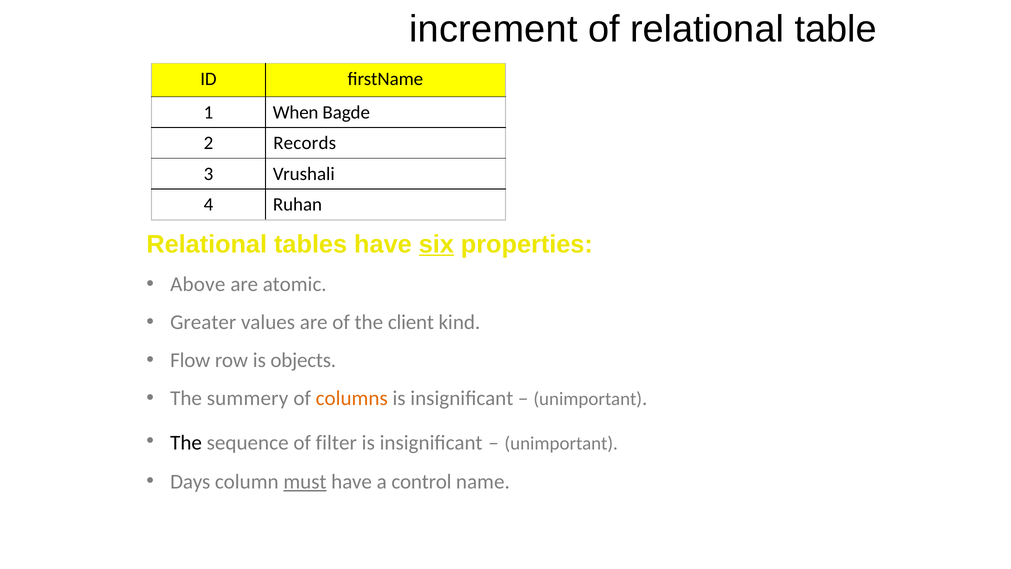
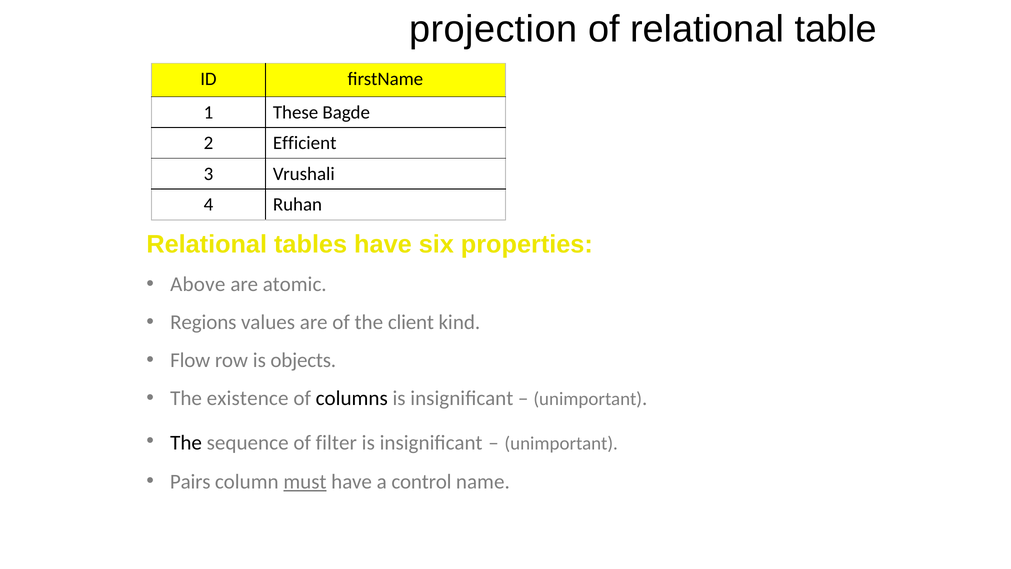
increment: increment -> projection (493, 29)
When: When -> These (296, 112)
Records: Records -> Efficient (305, 143)
six underline: present -> none (436, 244)
Greater: Greater -> Regions (203, 322)
summery: summery -> existence (248, 398)
columns colour: orange -> black (352, 398)
Days: Days -> Pairs (190, 482)
